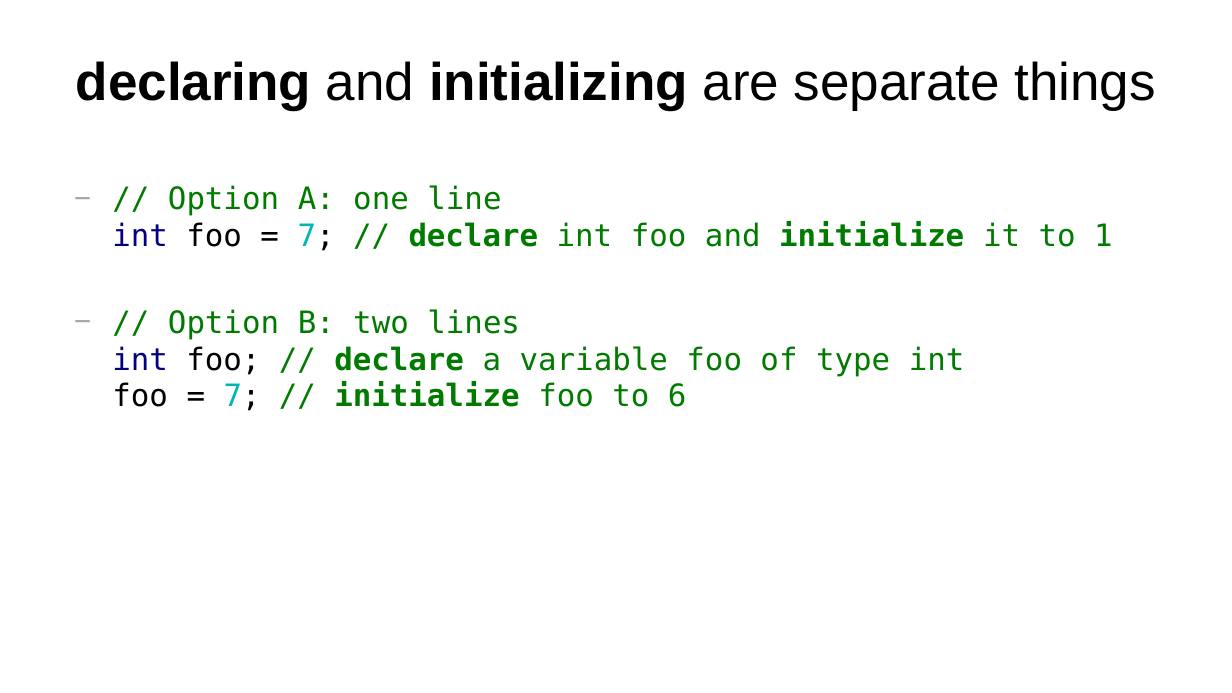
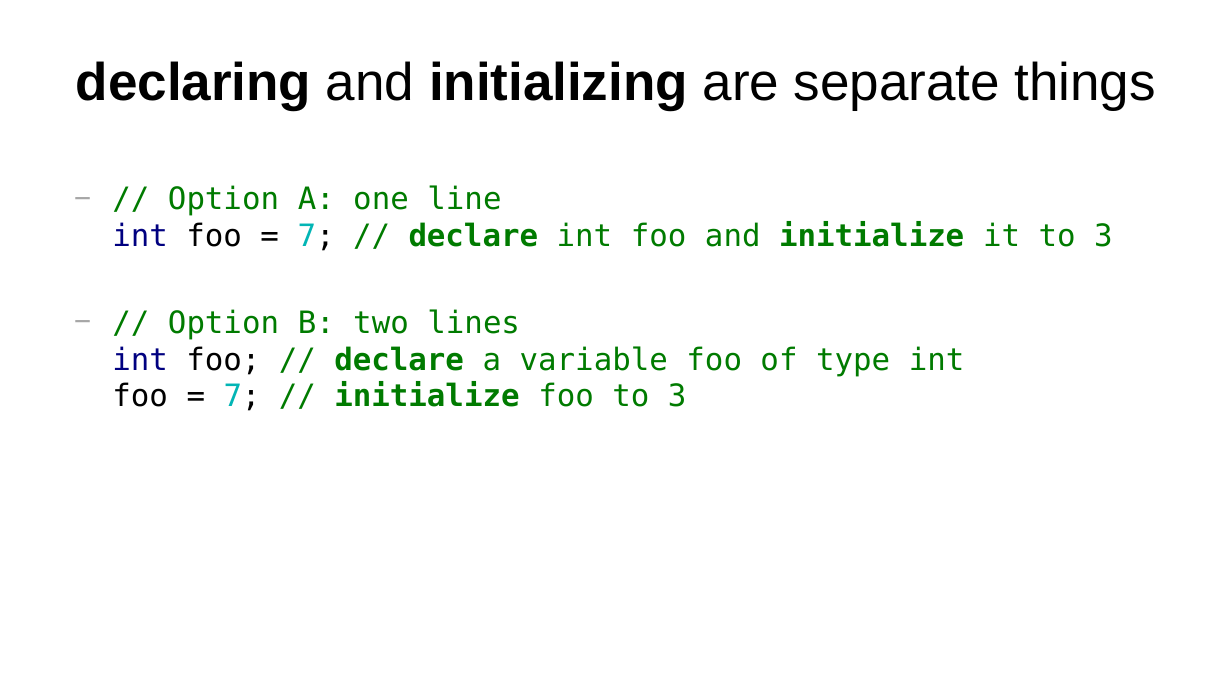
it to 1: 1 -> 3 (1103, 237)
foo to 6: 6 -> 3 (677, 397)
